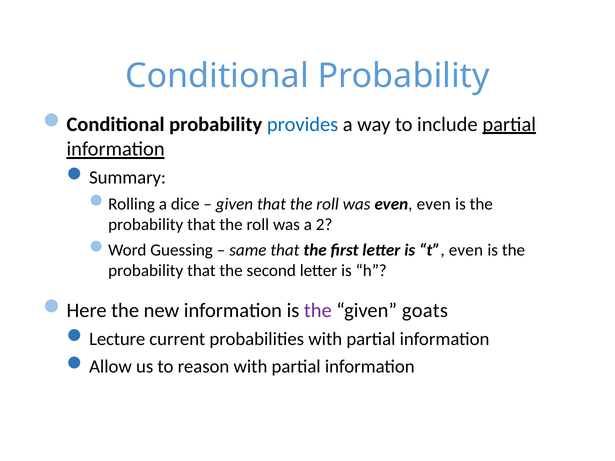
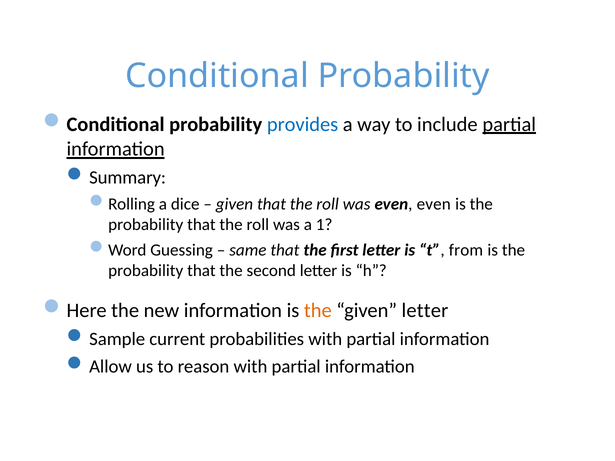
2: 2 -> 1 (324, 225)
t even: even -> from (466, 250)
the colour: purple -> orange (318, 311)
given goats: goats -> letter (425, 311)
Lecture: Lecture -> Sample (117, 339)
